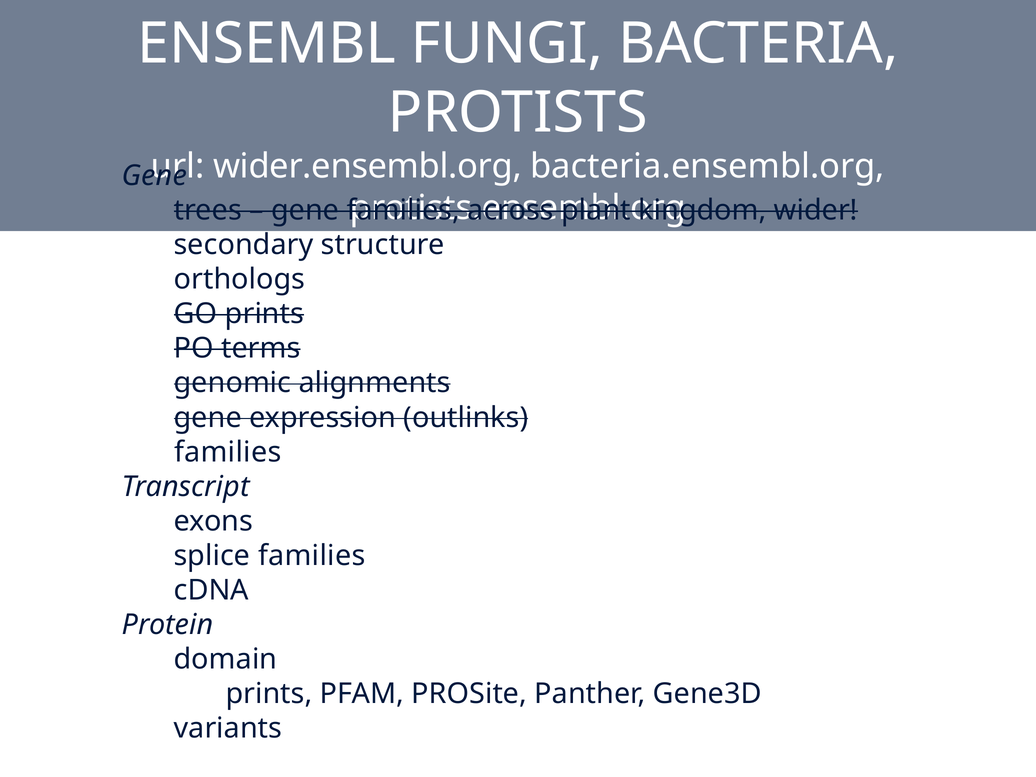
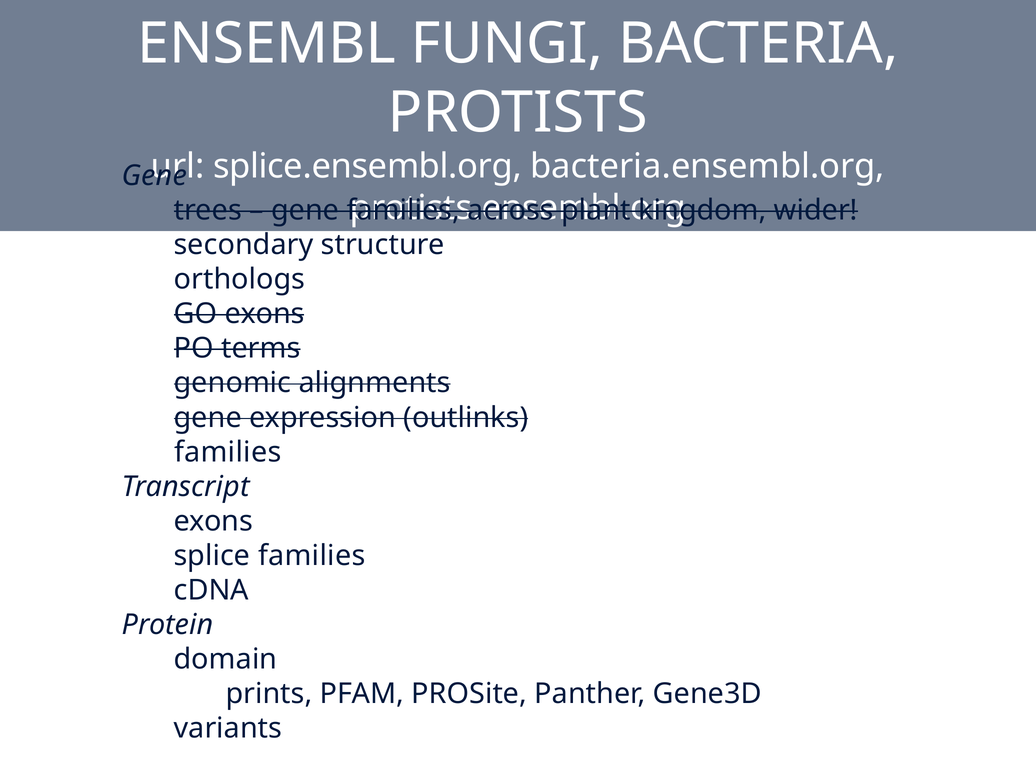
wider.ensembl.org: wider.ensembl.org -> splice.ensembl.org (367, 166)
GO prints: prints -> exons (265, 314)
